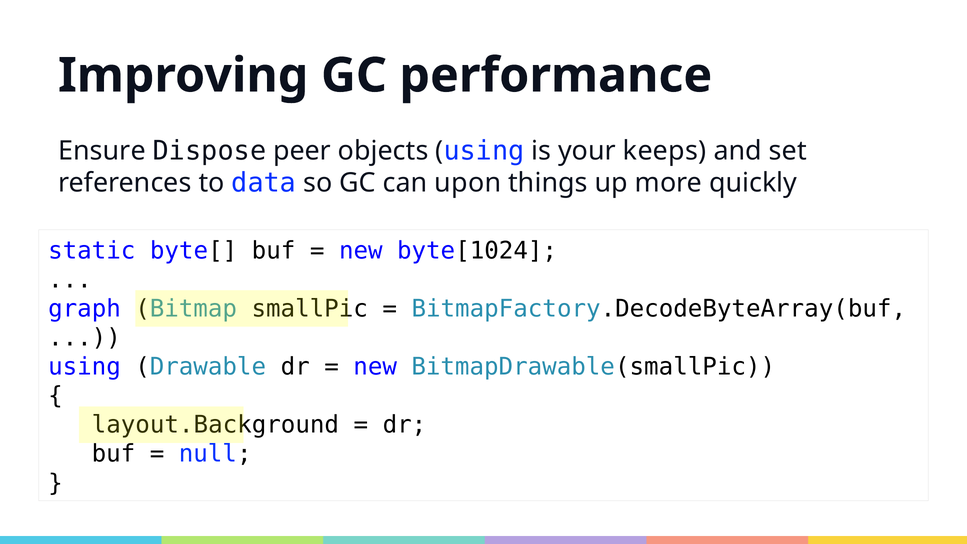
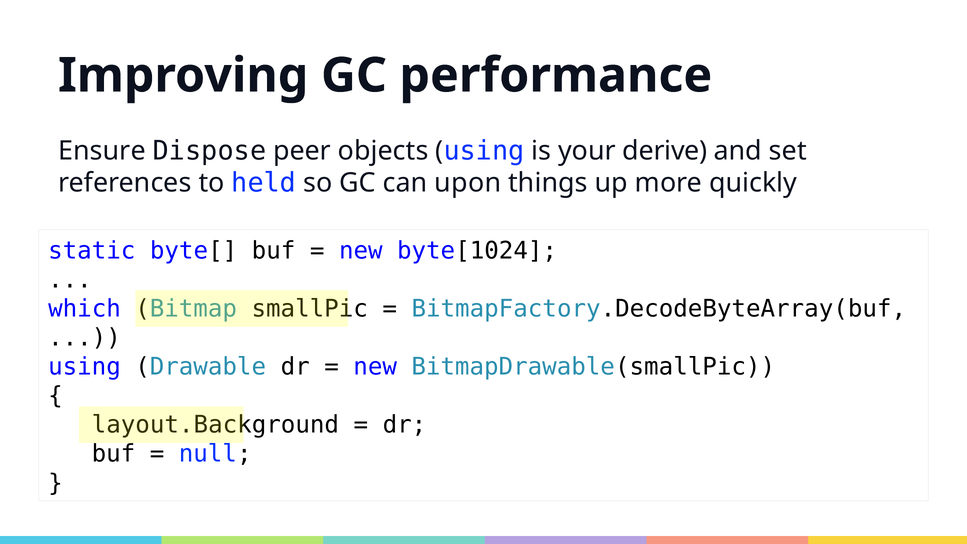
keeps: keeps -> derive (665, 151)
data: data -> held (264, 183)
graph: graph -> which (85, 309)
